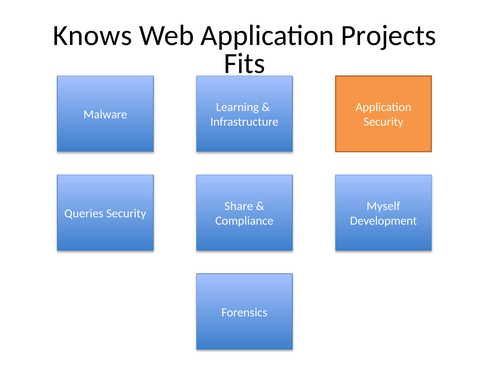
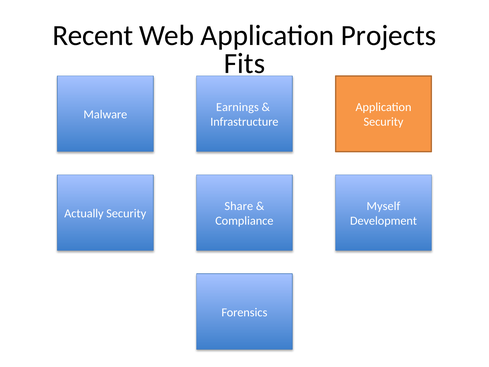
Knows: Knows -> Recent (93, 36)
Learning: Learning -> Earnings (237, 107)
Queries: Queries -> Actually (84, 213)
